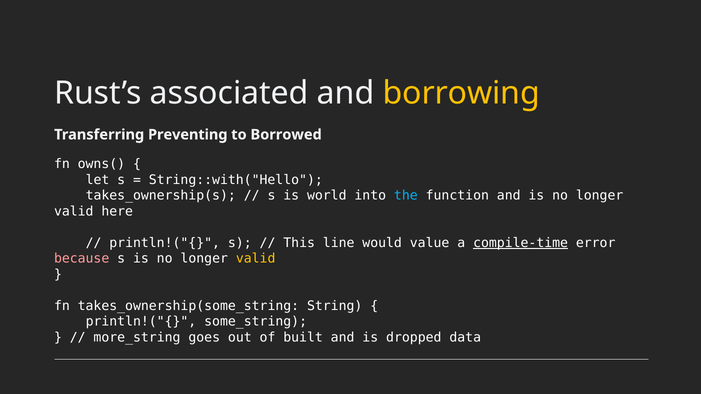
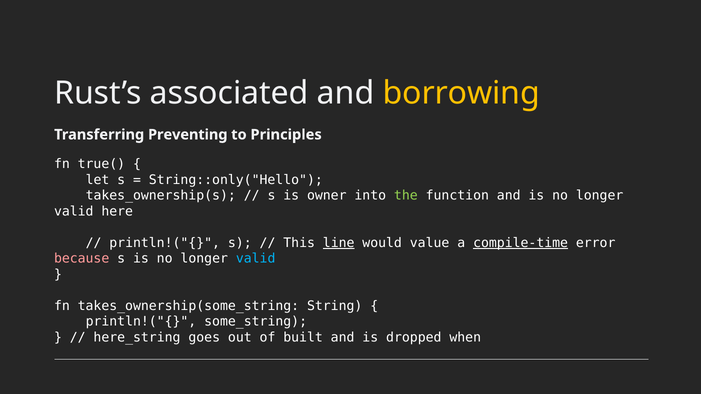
Borrowed: Borrowed -> Principles (286, 135)
owns(: owns( -> true( (101, 164)
String::with("Hello: String::with("Hello -> String::only("Hello (236, 180)
world: world -> owner (327, 196)
the colour: light blue -> light green (406, 196)
line underline: none -> present (339, 243)
valid colour: yellow -> light blue (256, 259)
more_string: more_string -> here_string (137, 338)
data: data -> when (465, 338)
